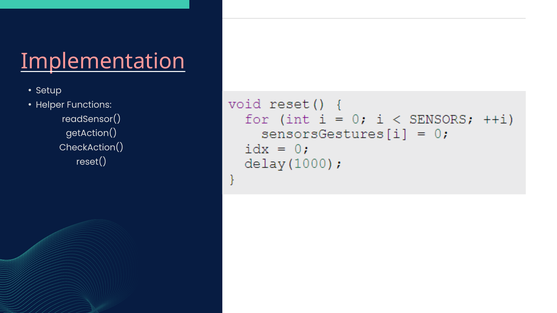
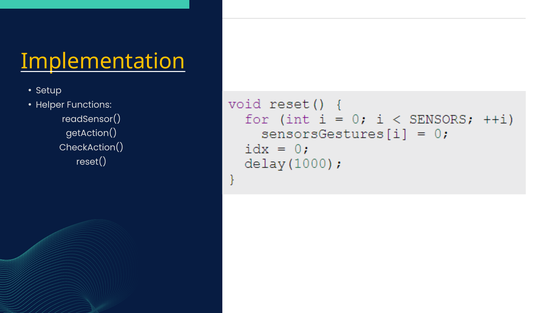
Implementation colour: pink -> yellow (103, 62)
